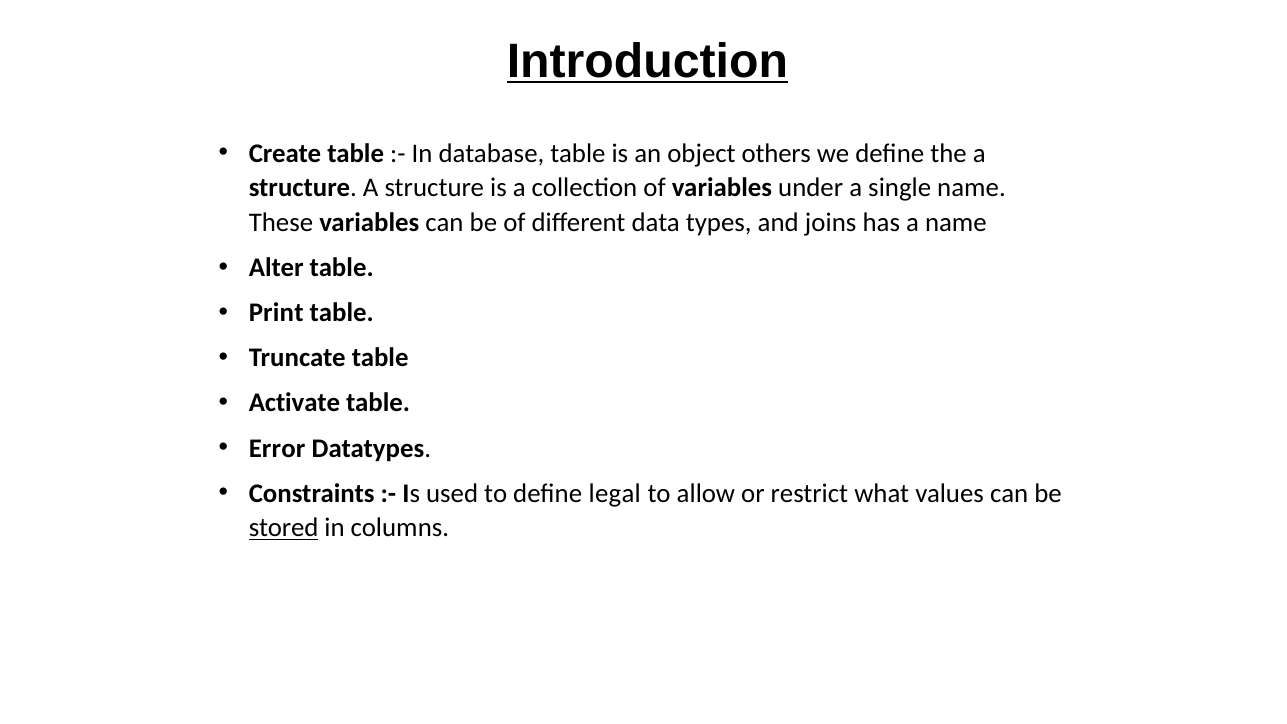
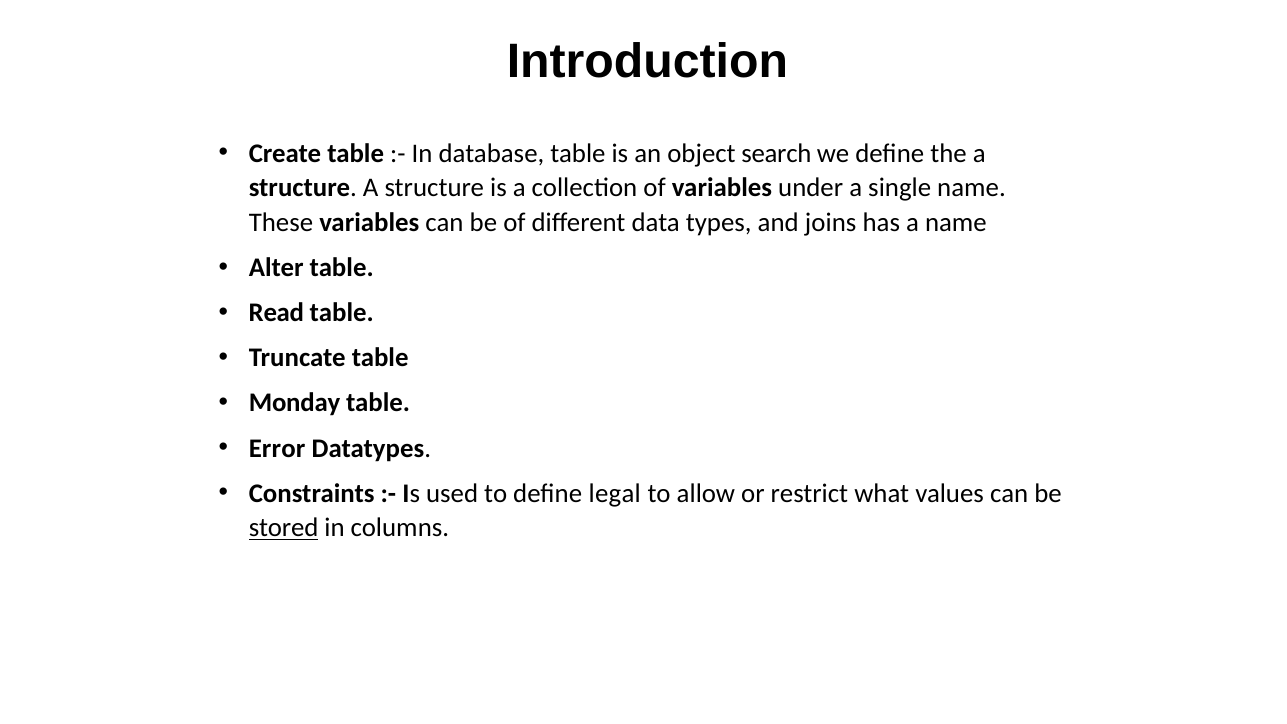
Introduction underline: present -> none (647, 61)
others: others -> search (776, 154)
Print: Print -> Read (276, 313)
Activate: Activate -> Monday (295, 403)
